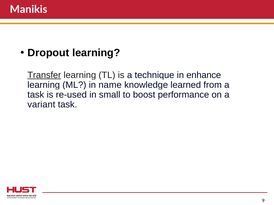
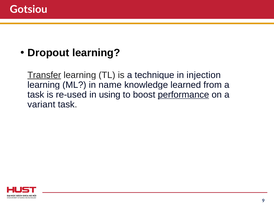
Manikis: Manikis -> Gotsiou (29, 9)
enhance: enhance -> injection (204, 75)
small: small -> using (110, 95)
performance underline: none -> present (183, 95)
